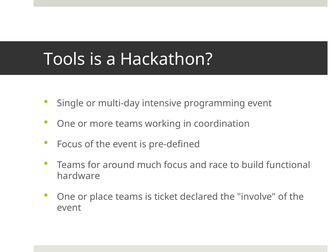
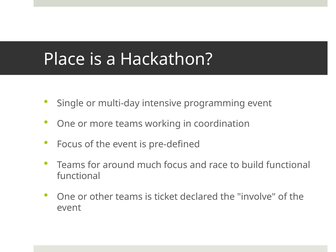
Tools: Tools -> Place (64, 59)
hardware: hardware -> functional (79, 176)
place: place -> other (101, 197)
